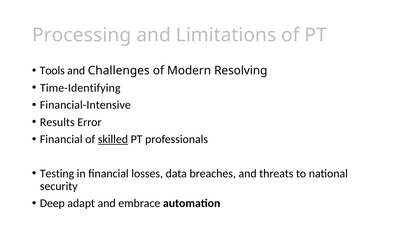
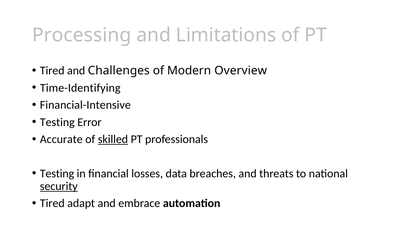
Tools: Tools -> Tired (52, 71)
Resolving: Resolving -> Overview (241, 71)
Results: Results -> Testing (57, 122)
Financial: Financial -> Accurate (61, 139)
security underline: none -> present (59, 186)
Deep: Deep -> Tired (52, 204)
